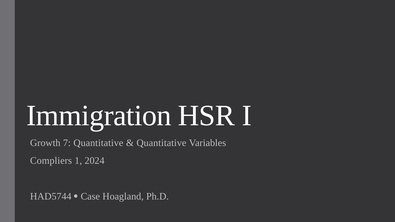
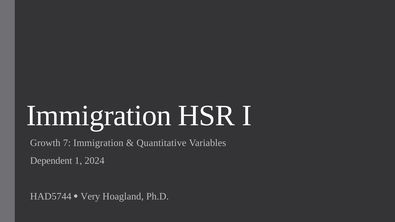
7 Quantitative: Quantitative -> Immigration (98, 143)
Compliers: Compliers -> Dependent (51, 161)
Case: Case -> Very (90, 197)
